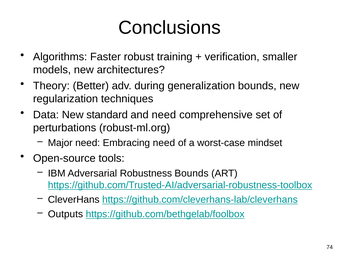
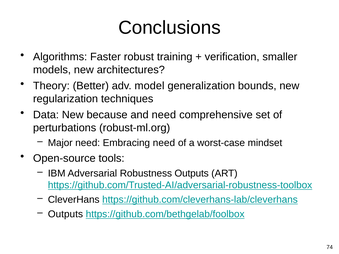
during: during -> model (149, 86)
standard: standard -> because (107, 115)
Robustness Bounds: Bounds -> Outputs (192, 173)
